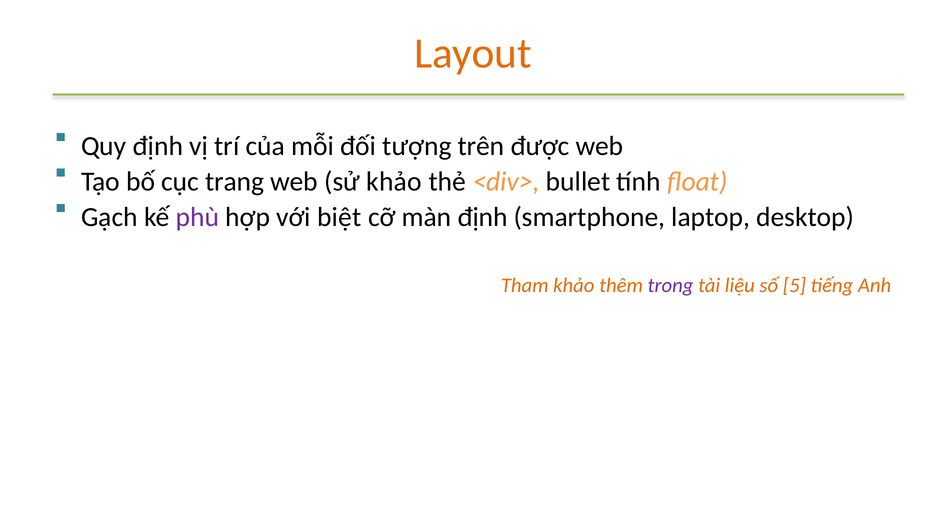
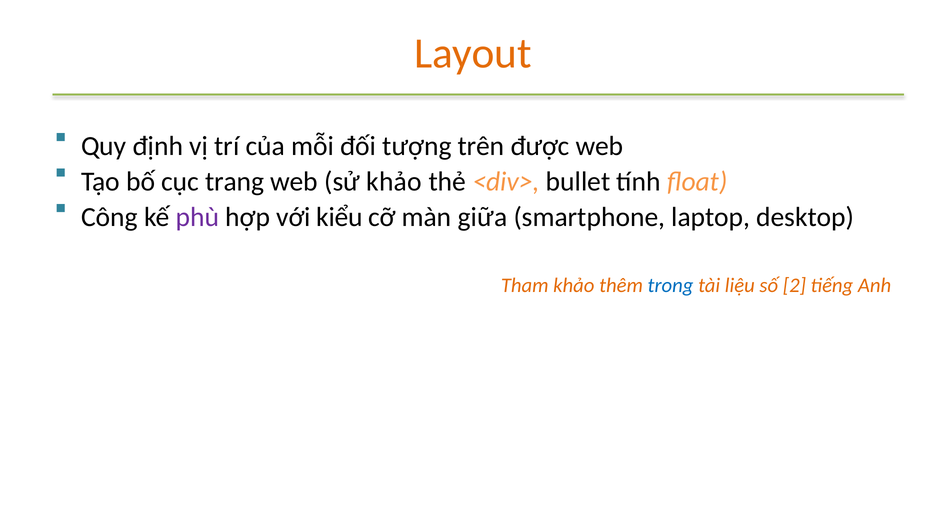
Gạch: Gạch -> Công (109, 217)
biệt: biệt -> kiểu (340, 217)
màn định: định -> giữa (482, 217)
trong colour: purple -> blue (671, 285)
5: 5 -> 2 (794, 285)
